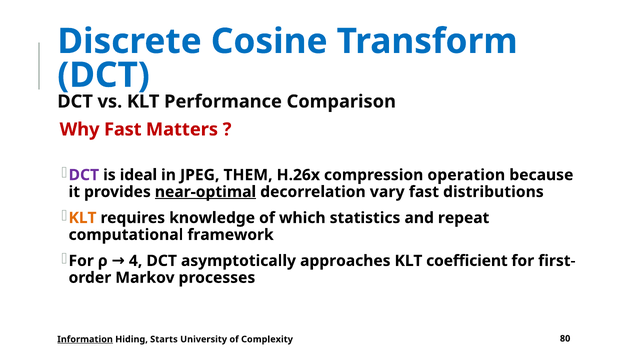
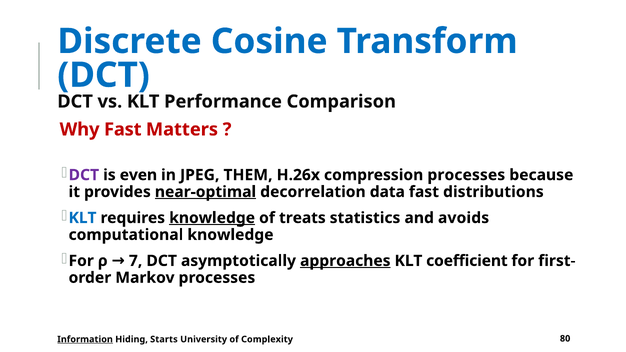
ideal: ideal -> even (138, 175)
compression operation: operation -> processes (466, 175)
vary: vary -> data (387, 192)
KLT colour: orange -> blue (83, 218)
knowledge underline: none -> present (212, 218)
which: which -> treats (302, 218)
repeat: repeat -> avoids (464, 218)
computational framework: framework -> knowledge (230, 235)
4: 4 -> 7 (136, 261)
approaches underline: none -> present (345, 261)
